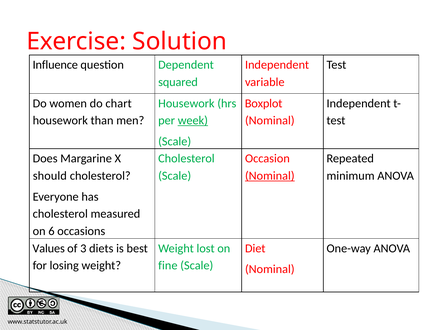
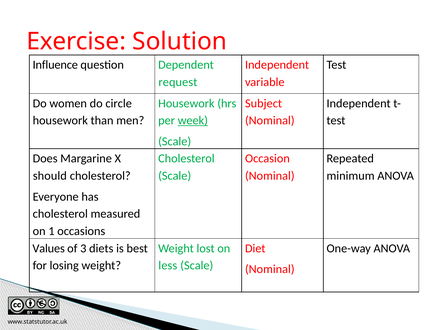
squared: squared -> request (178, 82)
chart: chart -> circle (119, 104)
Boxplot: Boxplot -> Subject (264, 104)
Nominal underline: present -> none (270, 176)
6: 6 -> 1 (51, 232)
fine: fine -> less (168, 266)
